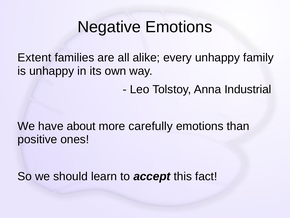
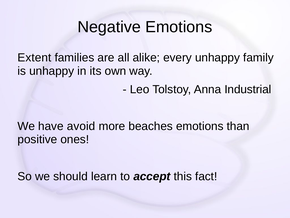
about: about -> avoid (81, 126)
carefully: carefully -> beaches (151, 126)
